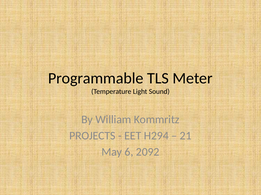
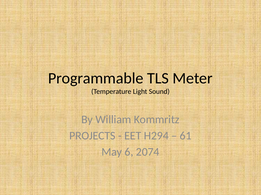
21: 21 -> 61 (186, 136)
2092: 2092 -> 2074 (148, 152)
